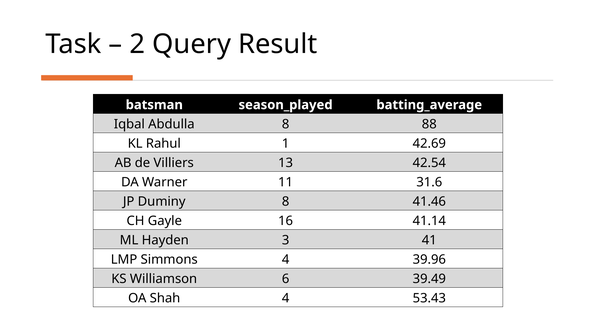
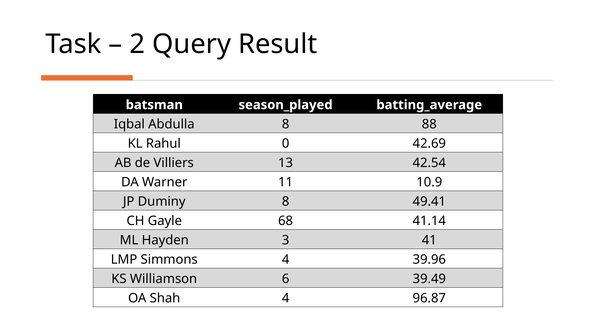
1: 1 -> 0 (286, 144)
31.6: 31.6 -> 10.9 (429, 182)
41.46: 41.46 -> 49.41 (429, 202)
16: 16 -> 68 (286, 221)
53.43: 53.43 -> 96.87 (429, 299)
